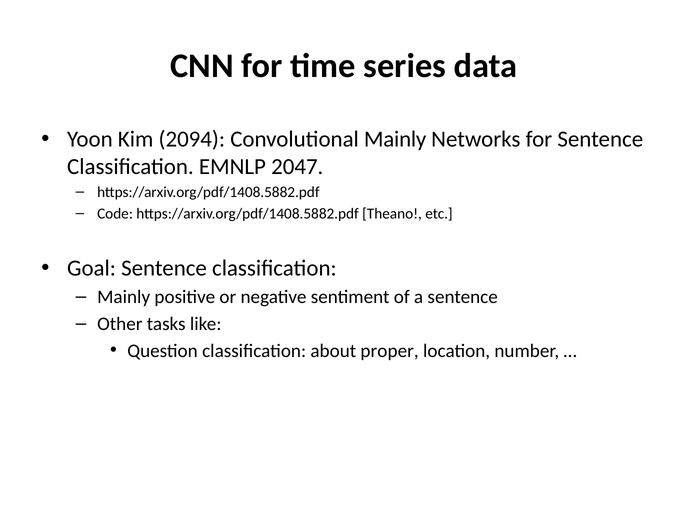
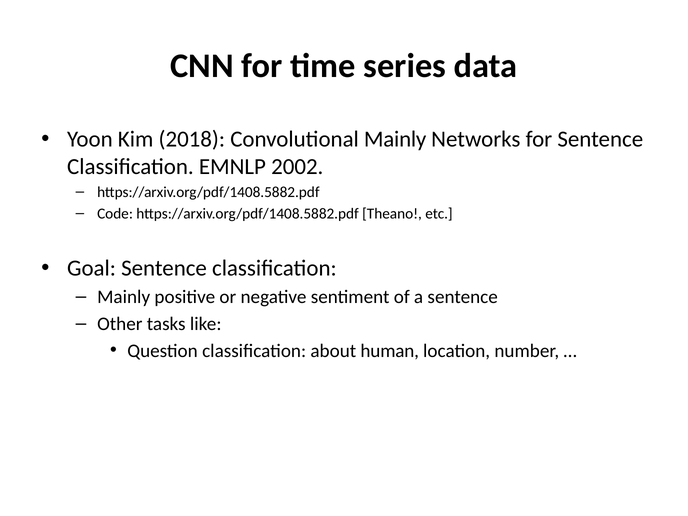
2094: 2094 -> 2018 (192, 139)
2047: 2047 -> 2002 (297, 167)
proper: proper -> human (390, 351)
